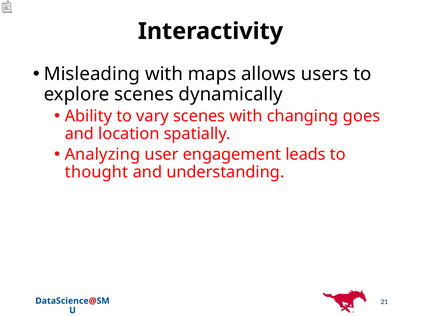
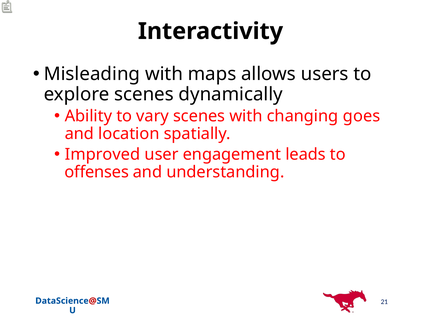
Analyzing: Analyzing -> Improved (103, 154)
thought: thought -> offenses (97, 172)
